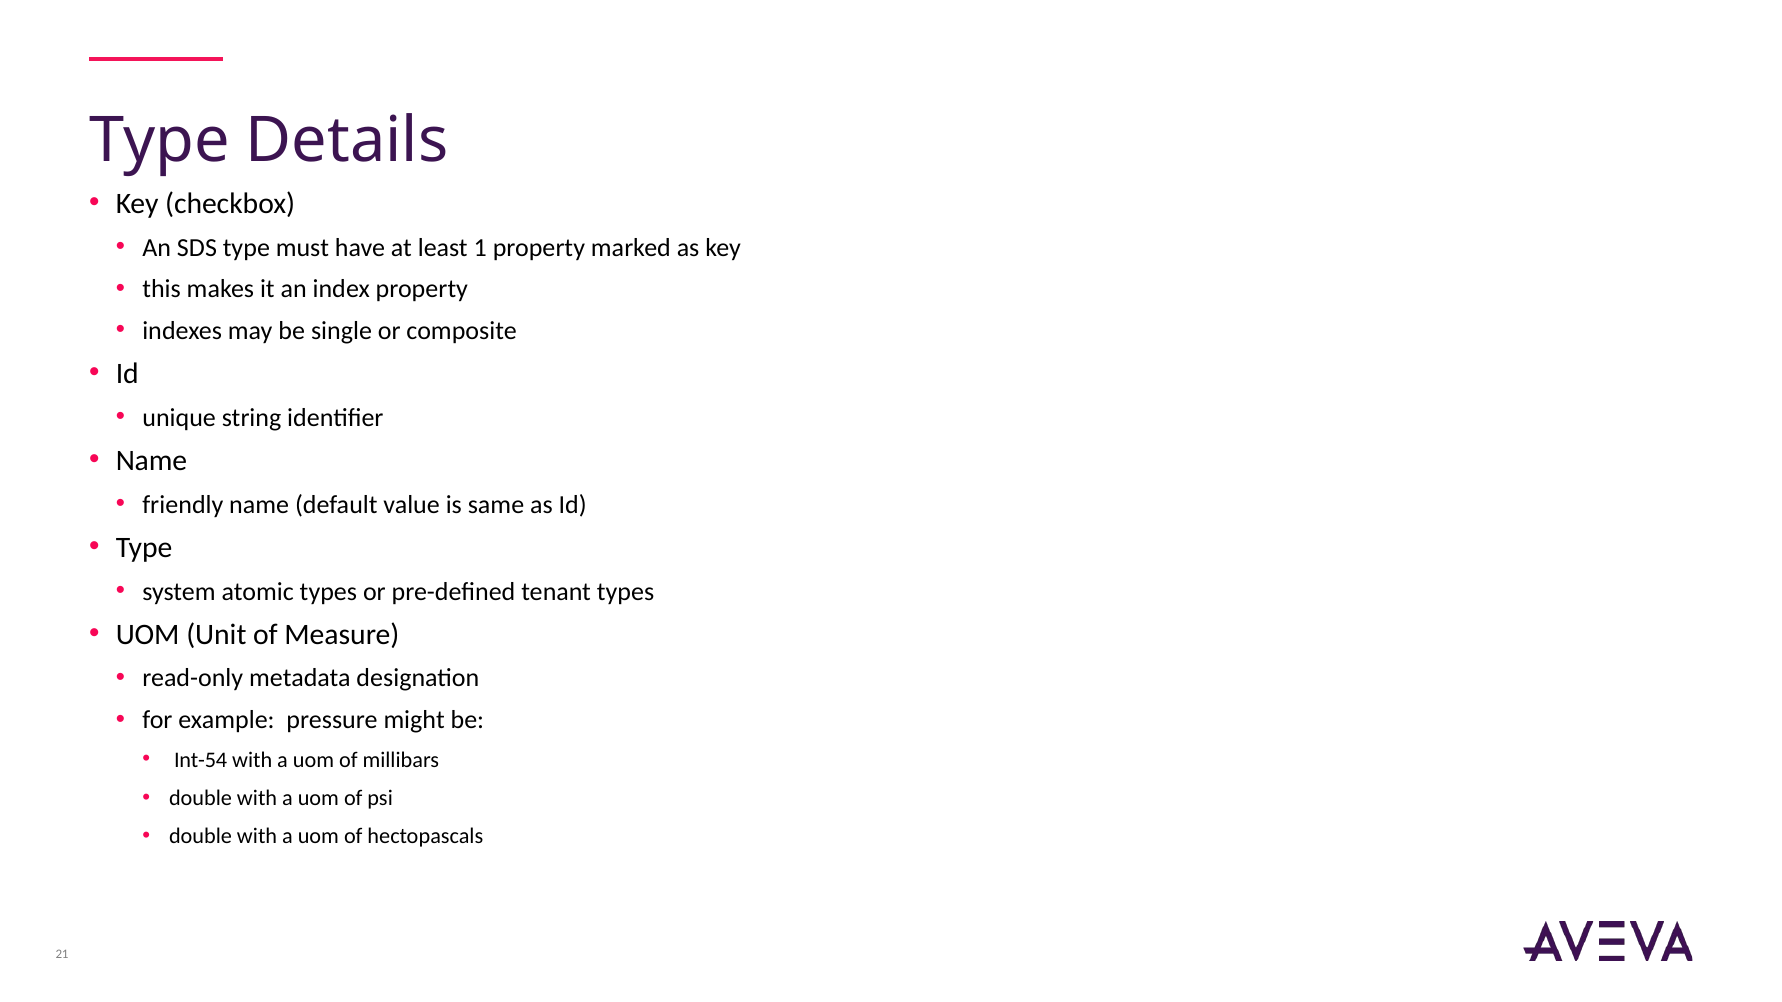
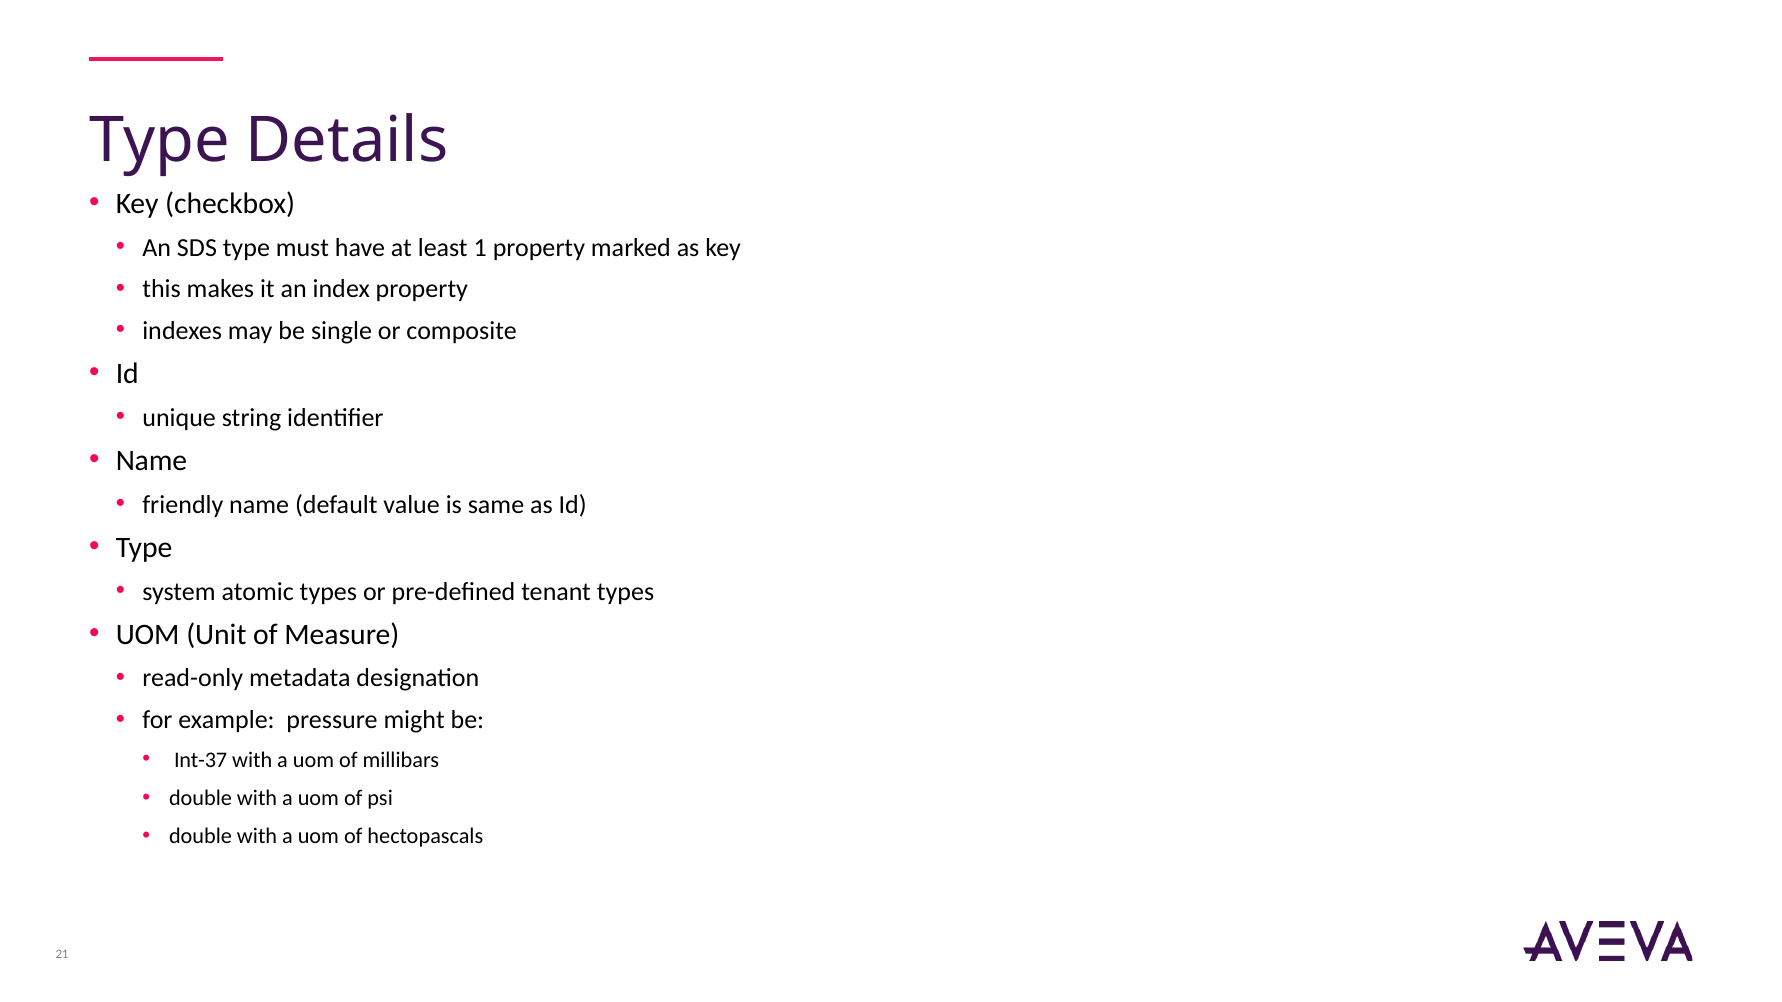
Int-54: Int-54 -> Int-37 (201, 760)
